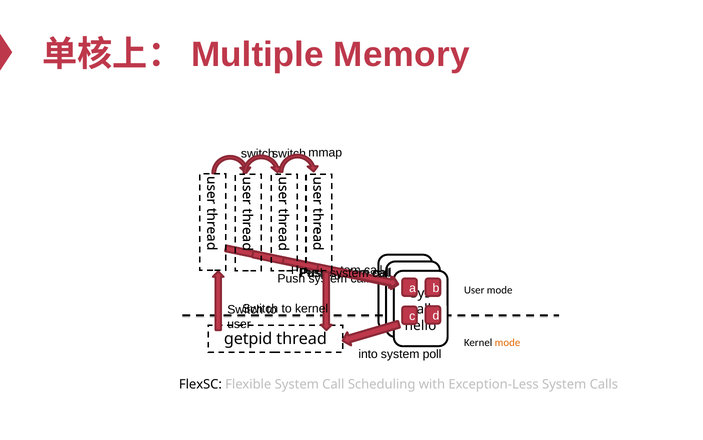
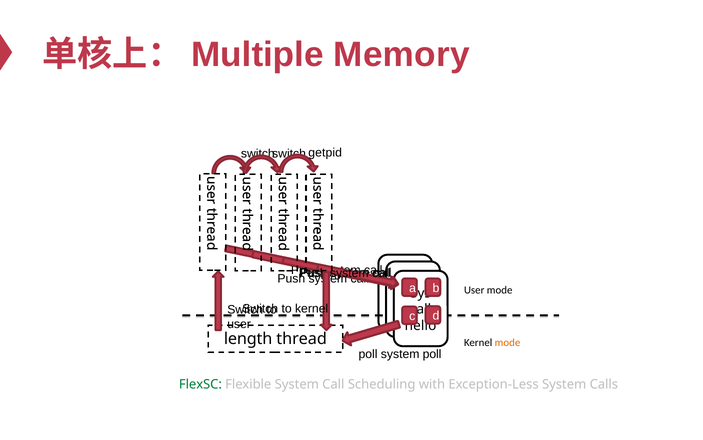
mmap: mmap -> getpid (325, 152)
getpid: getpid -> length (248, 338)
into: into -> poll (368, 354)
FlexSC colour: black -> green (200, 384)
